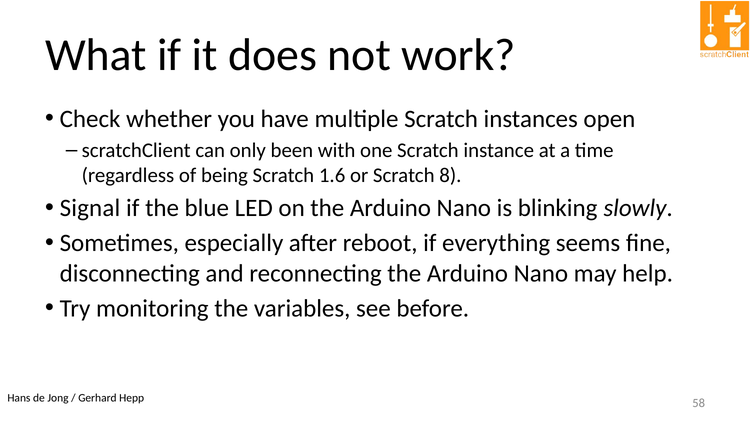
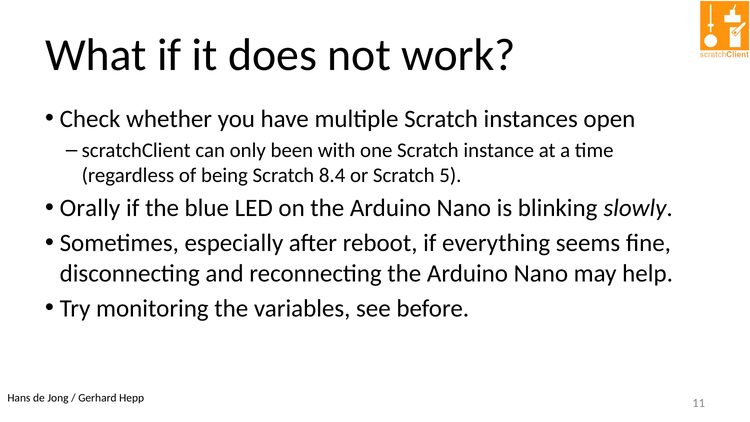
1.6: 1.6 -> 8.4 (332, 175)
8: 8 -> 5 (450, 175)
Signal: Signal -> Orally (90, 208)
58: 58 -> 11 (699, 403)
